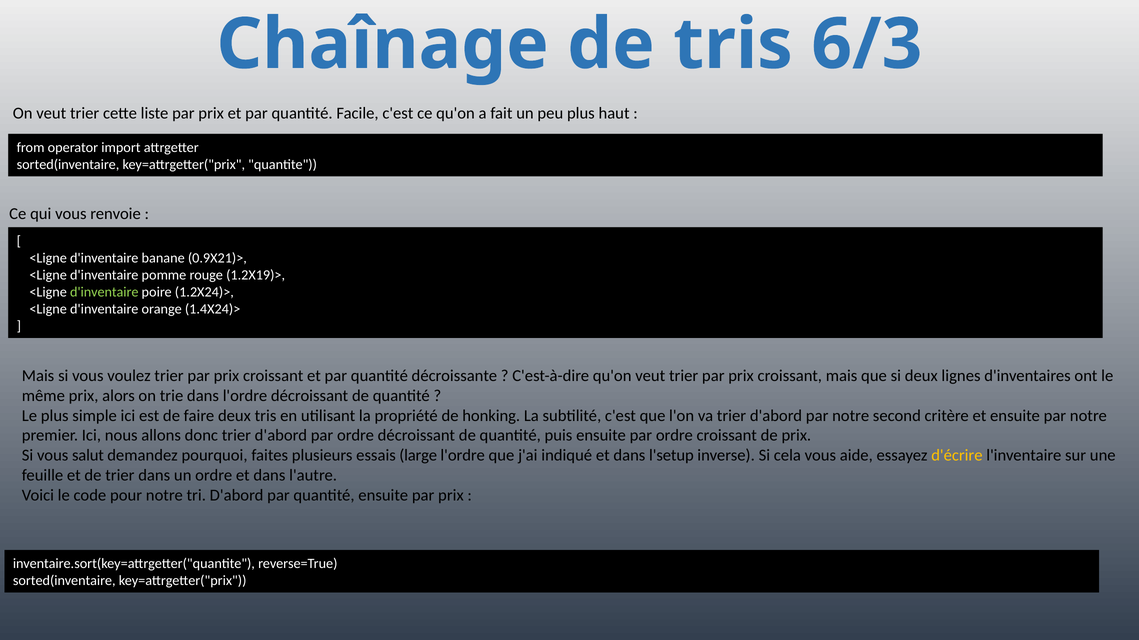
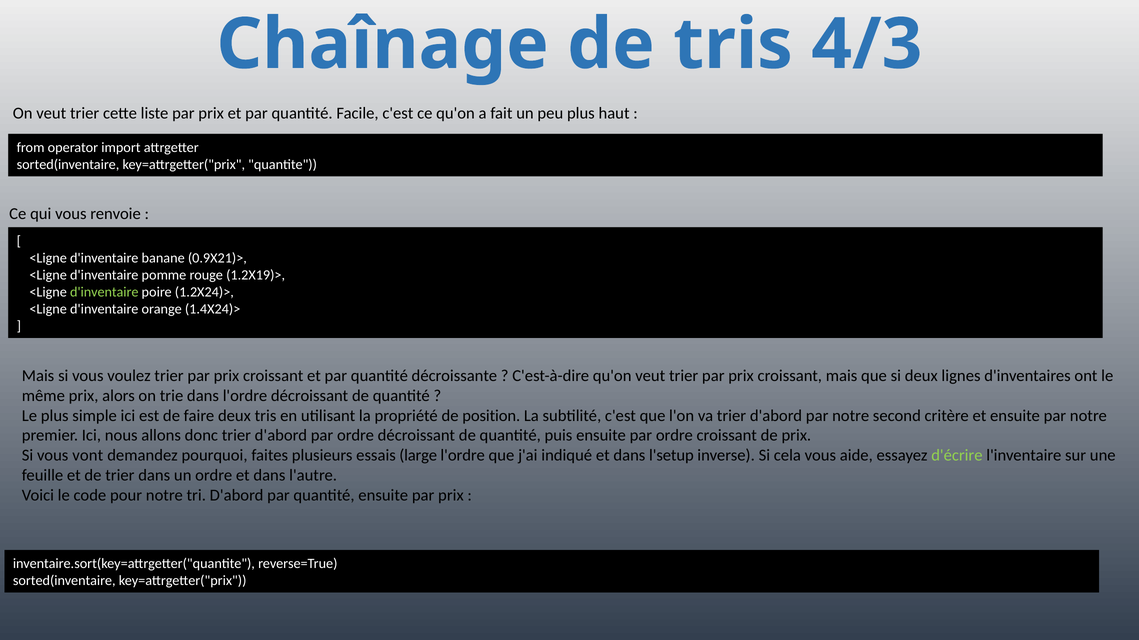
6/3: 6/3 -> 4/3 (867, 45)
honking: honking -> position (491, 416)
salut: salut -> vont (88, 456)
d'écrire colour: yellow -> light green (957, 456)
